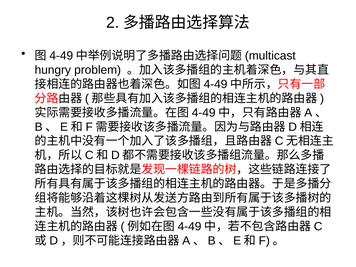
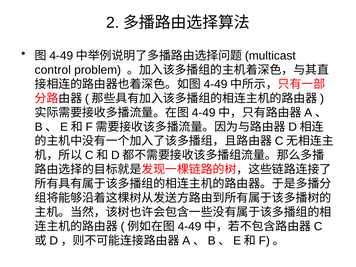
hungry: hungry -> control (53, 70)
